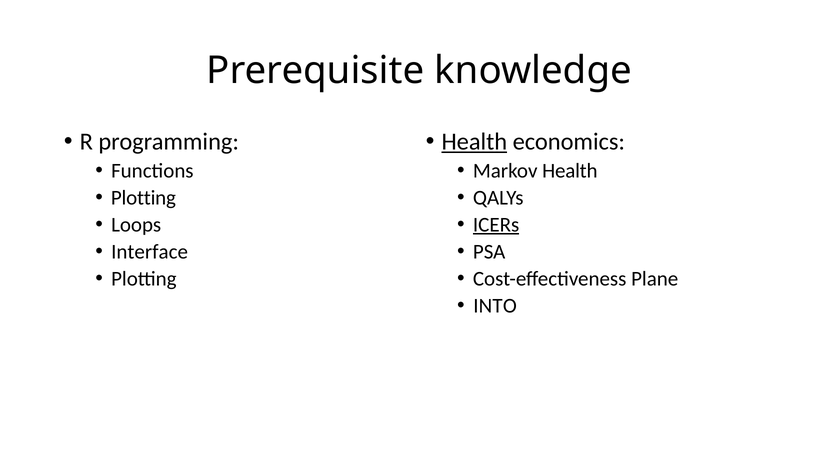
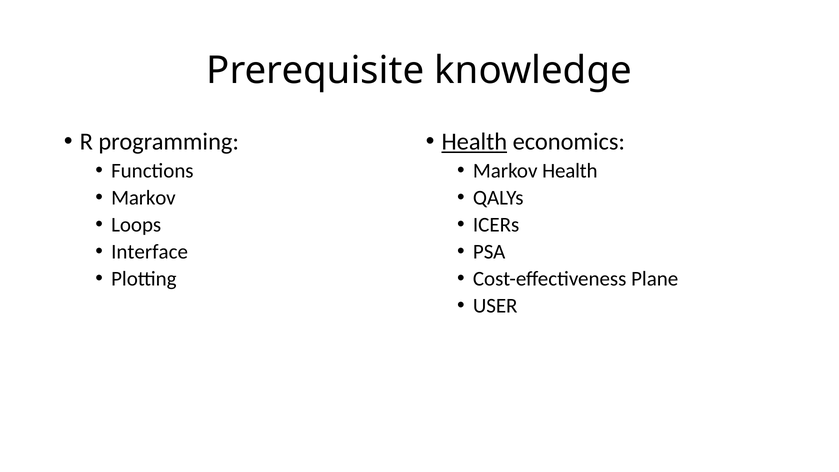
Plotting: Plotting -> Markov (143, 198)
ICERs underline: present -> none (496, 225)
INTO: INTO -> USER (495, 306)
